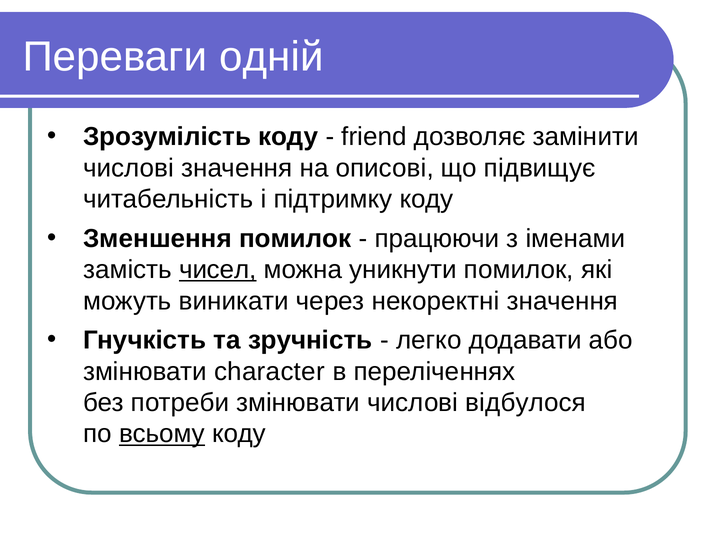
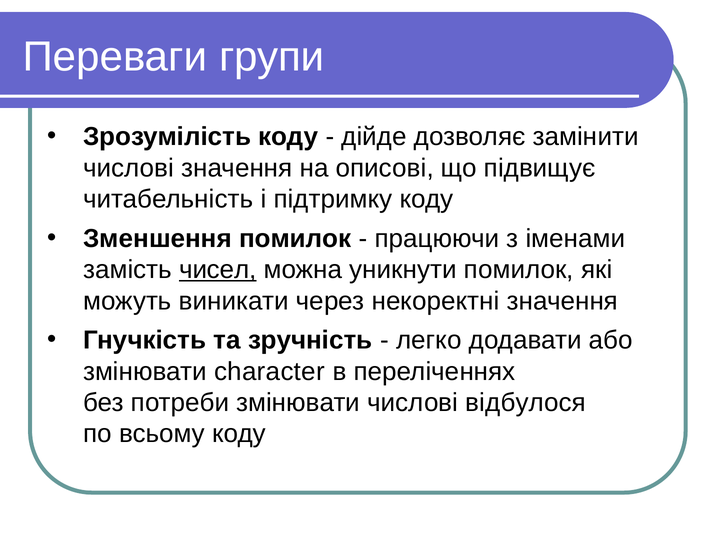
одній: одній -> групи (272, 57)
friend: friend -> дійде (374, 137)
всьому underline: present -> none (162, 434)
